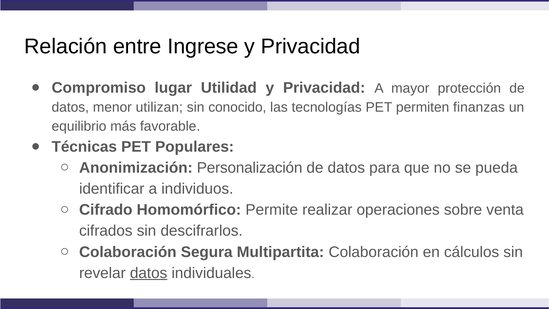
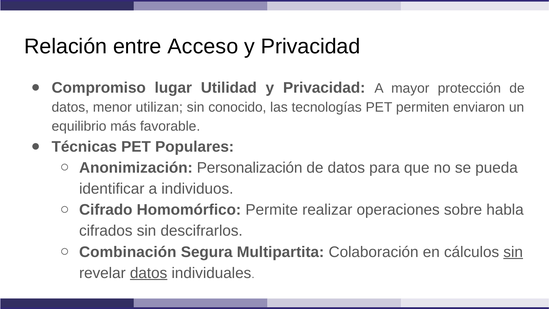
Ingrese: Ingrese -> Acceso (203, 47)
finanzas: finanzas -> enviaron (479, 107)
venta: venta -> habla (505, 210)
Colaboración: Colaboración -> Combinación (128, 252)
sin underline: none -> present (513, 252)
